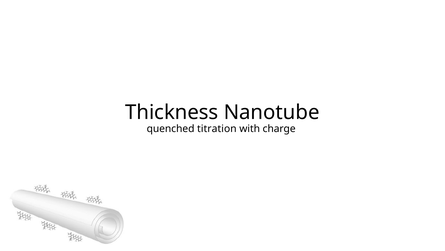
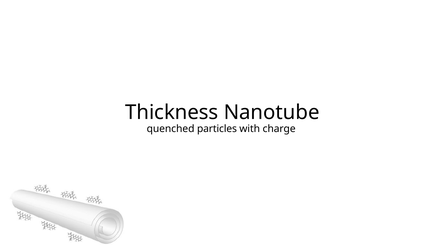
titration: titration -> particles (217, 129)
